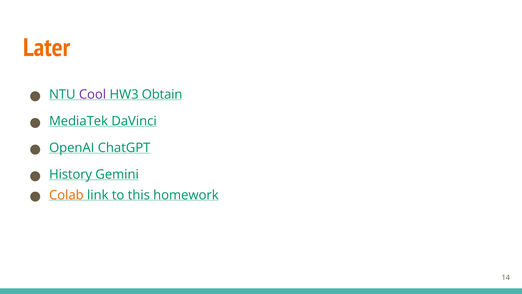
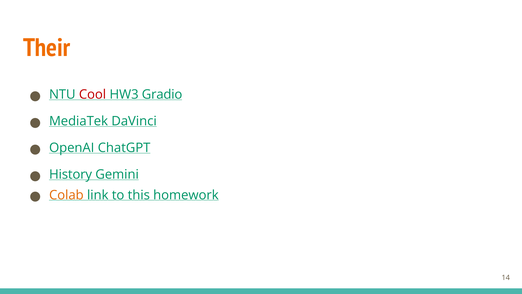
Later: Later -> Their (47, 48)
Cool colour: purple -> red (93, 95)
Obtain: Obtain -> Gradio (162, 95)
